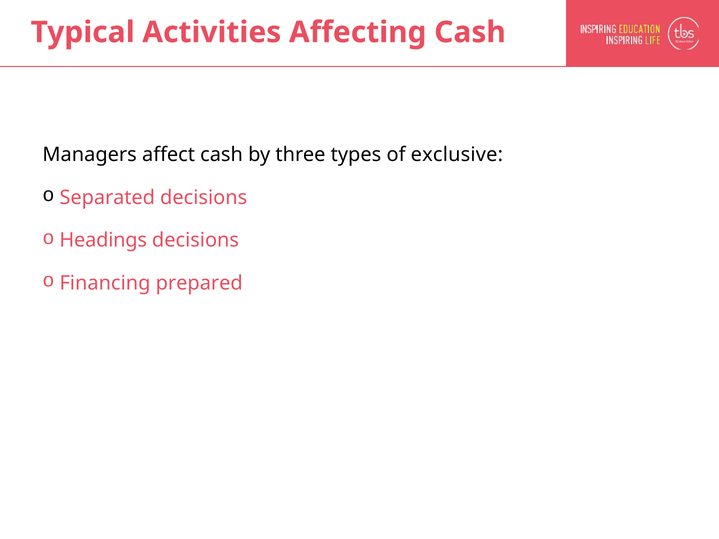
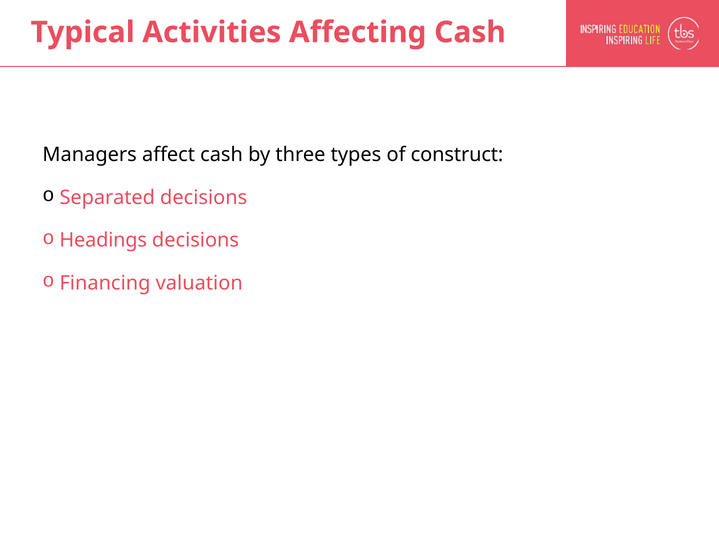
exclusive: exclusive -> construct (457, 155)
prepared: prepared -> valuation (199, 283)
